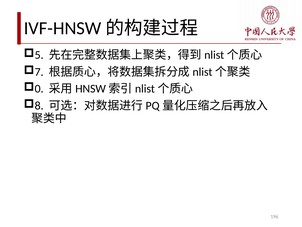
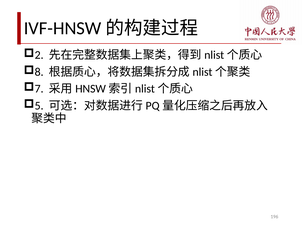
5: 5 -> 2 (39, 55)
7: 7 -> 8 (39, 72)
0: 0 -> 7 (39, 89)
8: 8 -> 5 (39, 105)
